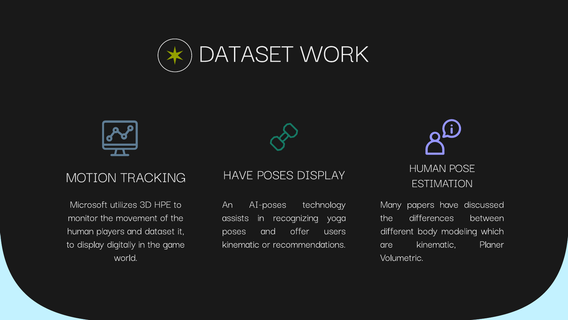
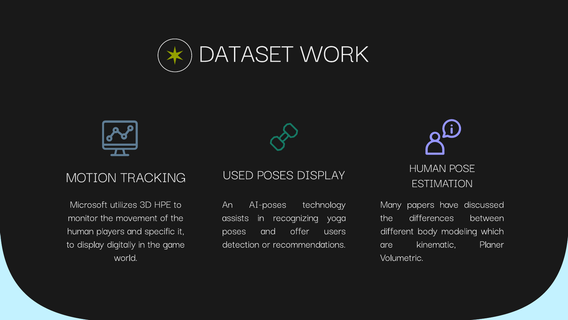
HAVE: HAVE -> USED (238, 174)
and dataset: dataset -> specific (160, 230)
kinematic: kinematic -> detection (241, 244)
